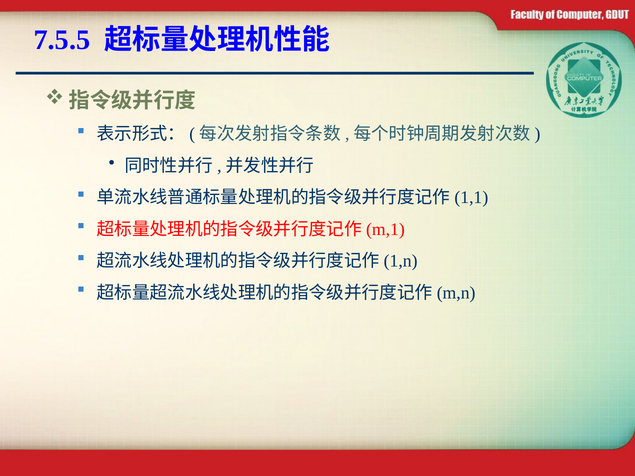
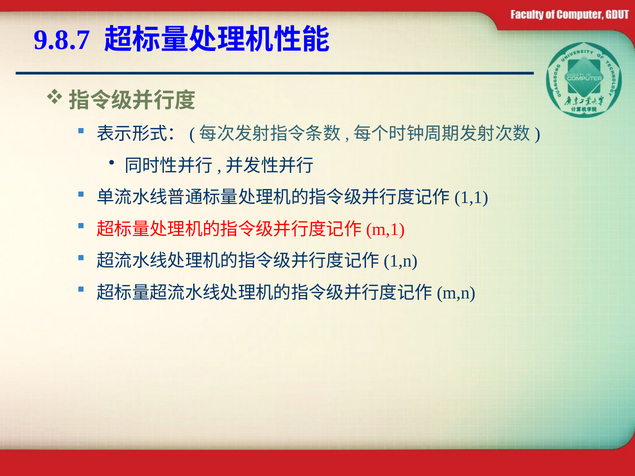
7.5.5: 7.5.5 -> 9.8.7 (62, 40)
